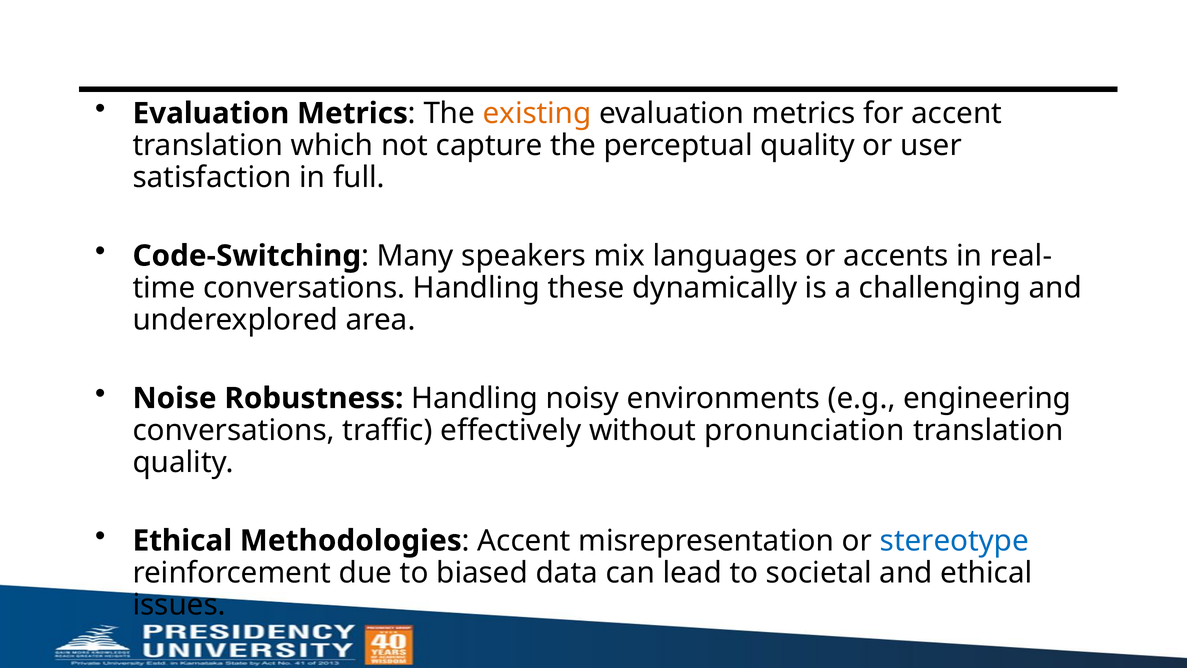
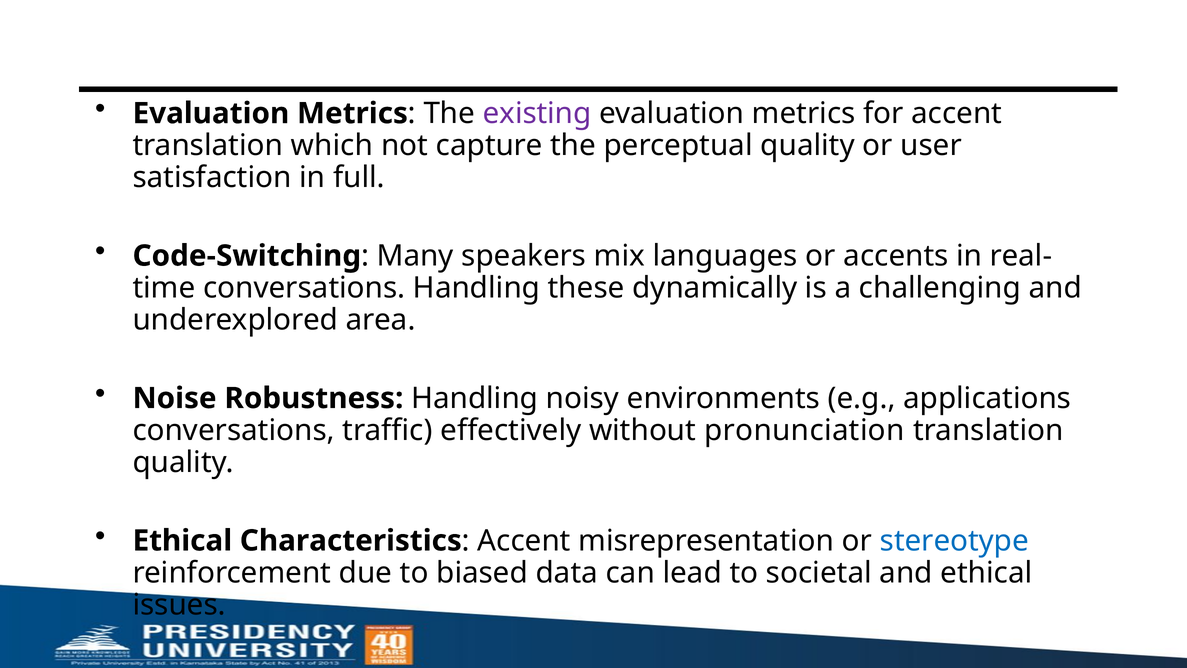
existing colour: orange -> purple (537, 113)
engineering: engineering -> applications (987, 398)
Methodologies: Methodologies -> Characteristics (351, 540)
